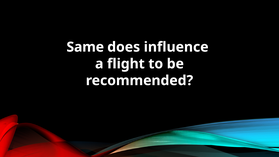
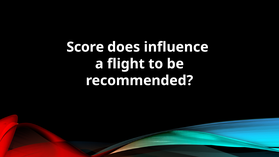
Same: Same -> Score (85, 47)
